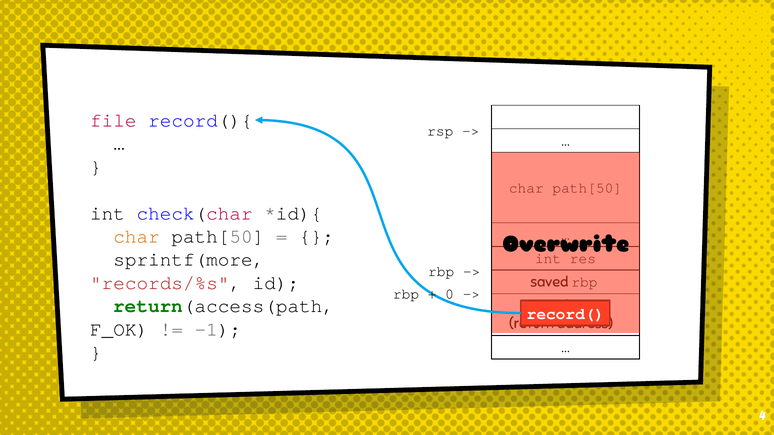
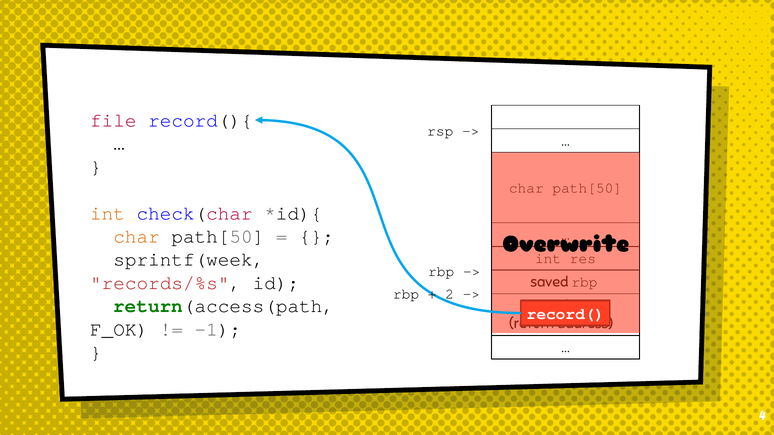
int colour: black -> orange (108, 213)
sprintf(more: sprintf(more -> sprintf(week (189, 260)
0: 0 -> 2 (450, 294)
